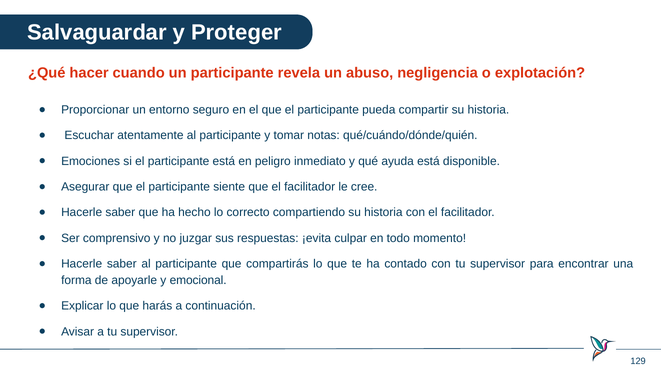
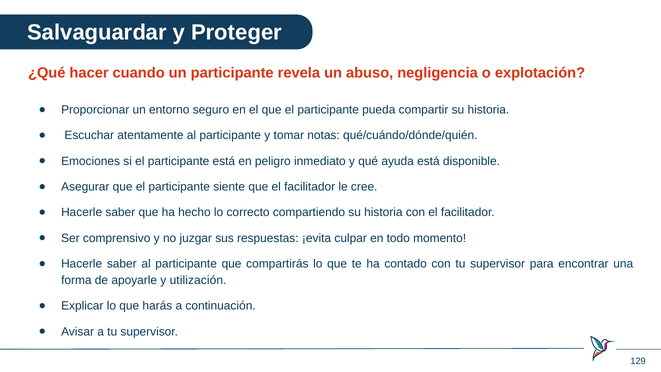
emocional: emocional -> utilización (198, 280)
